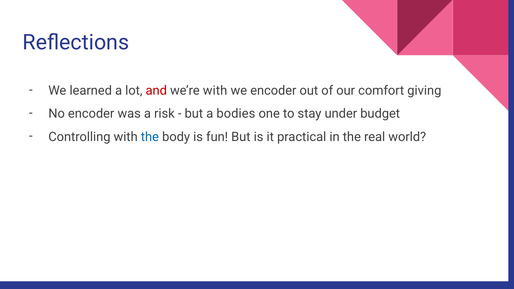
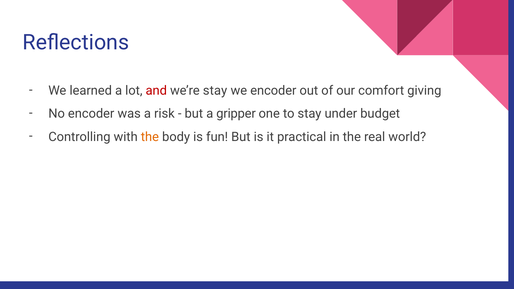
we’re with: with -> stay (215, 91)
bodies: bodies -> gripper (236, 114)
the colour: blue -> orange (150, 137)
